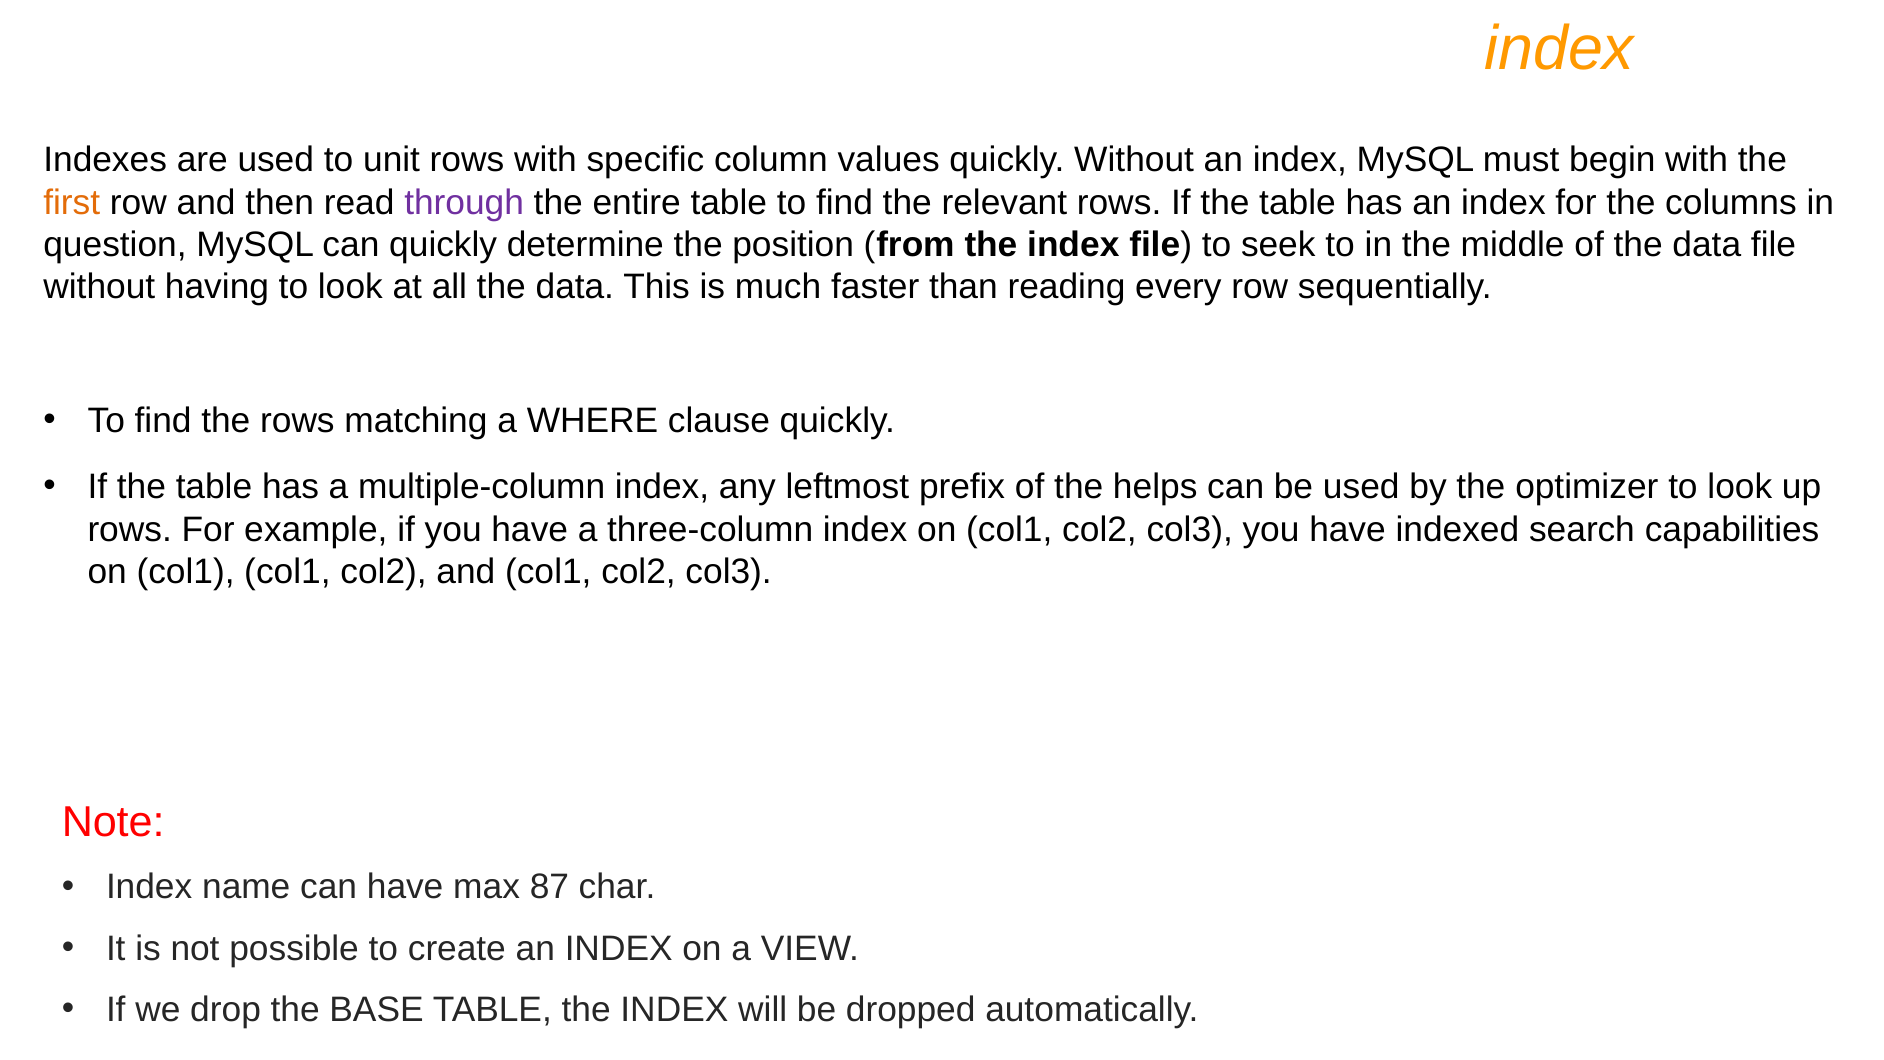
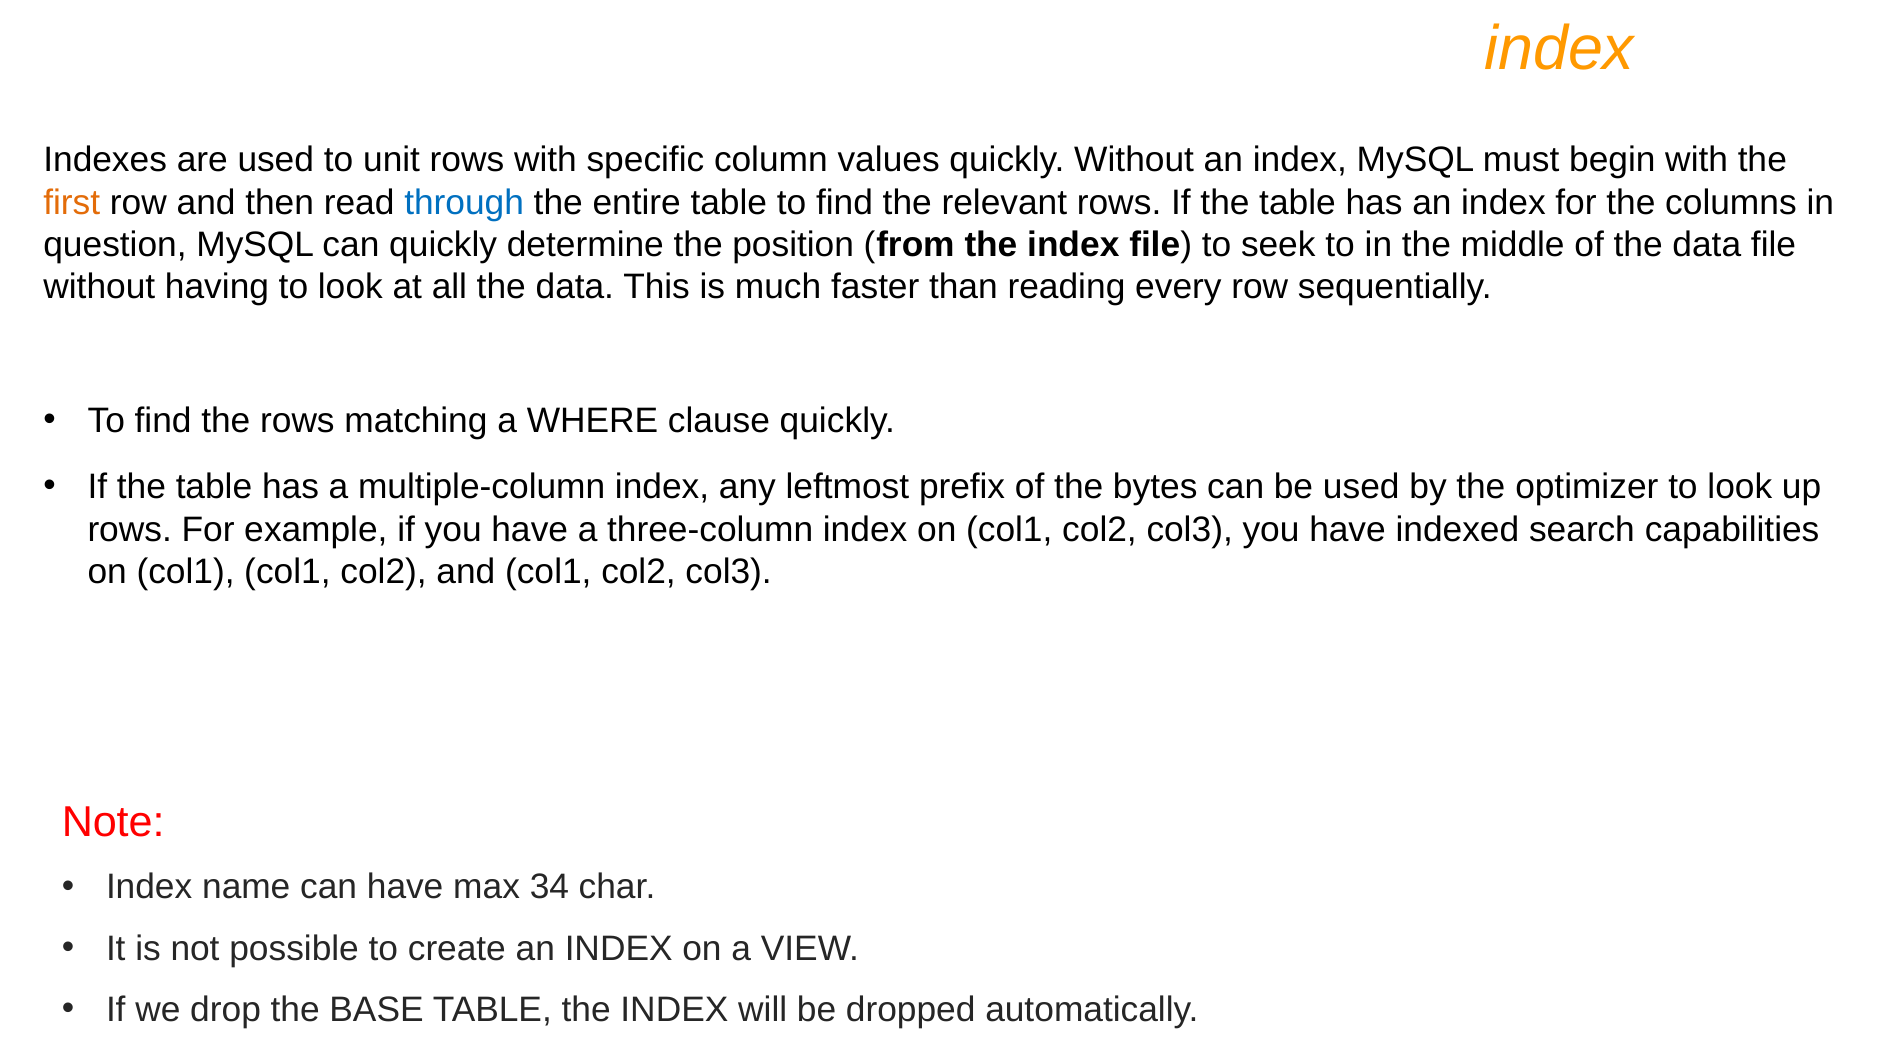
through colour: purple -> blue (464, 202)
helps: helps -> bytes (1155, 487)
87: 87 -> 34 (549, 887)
